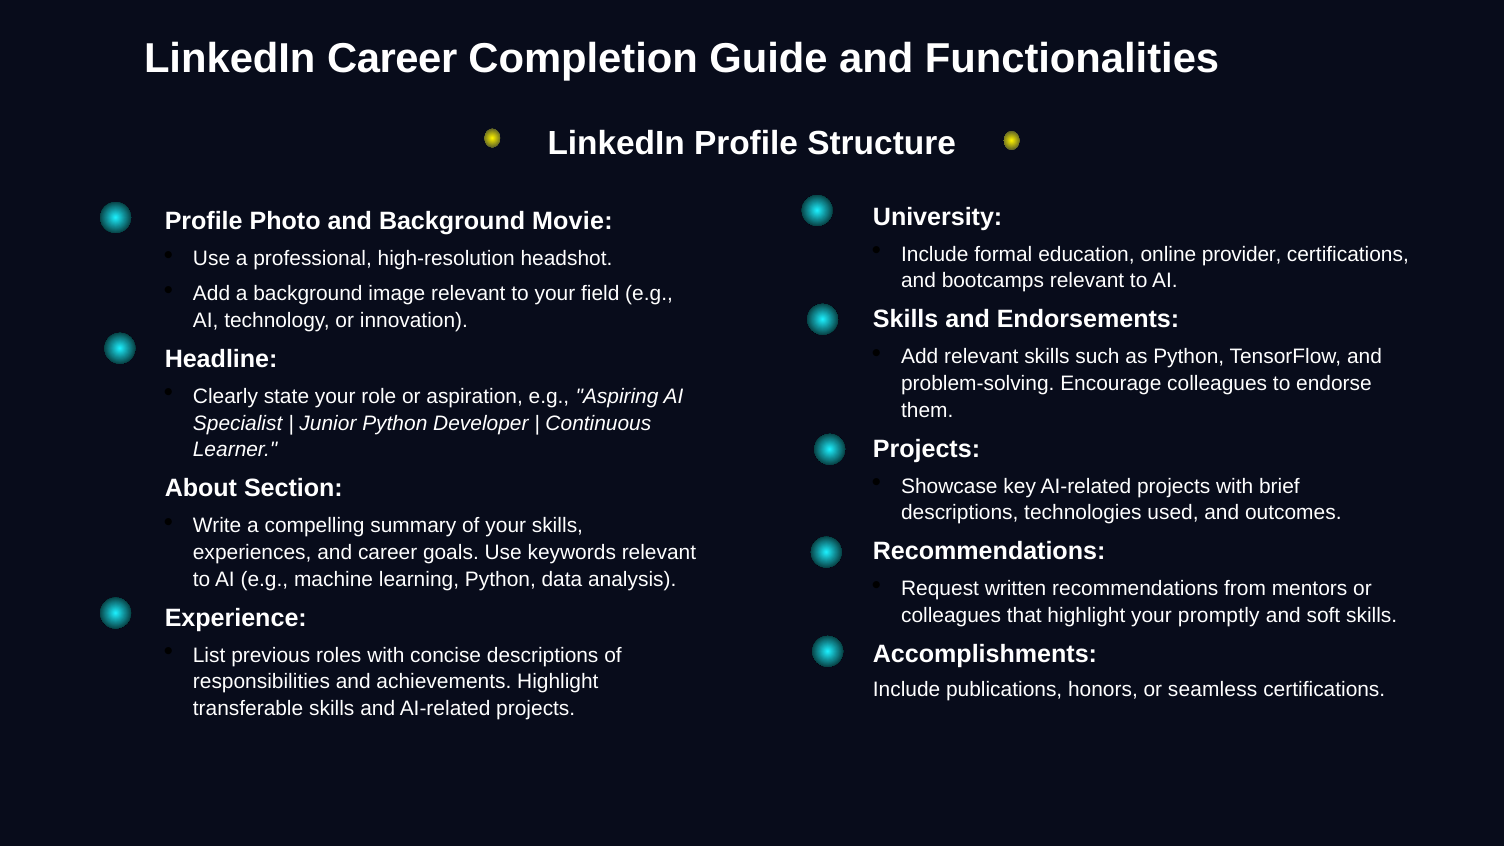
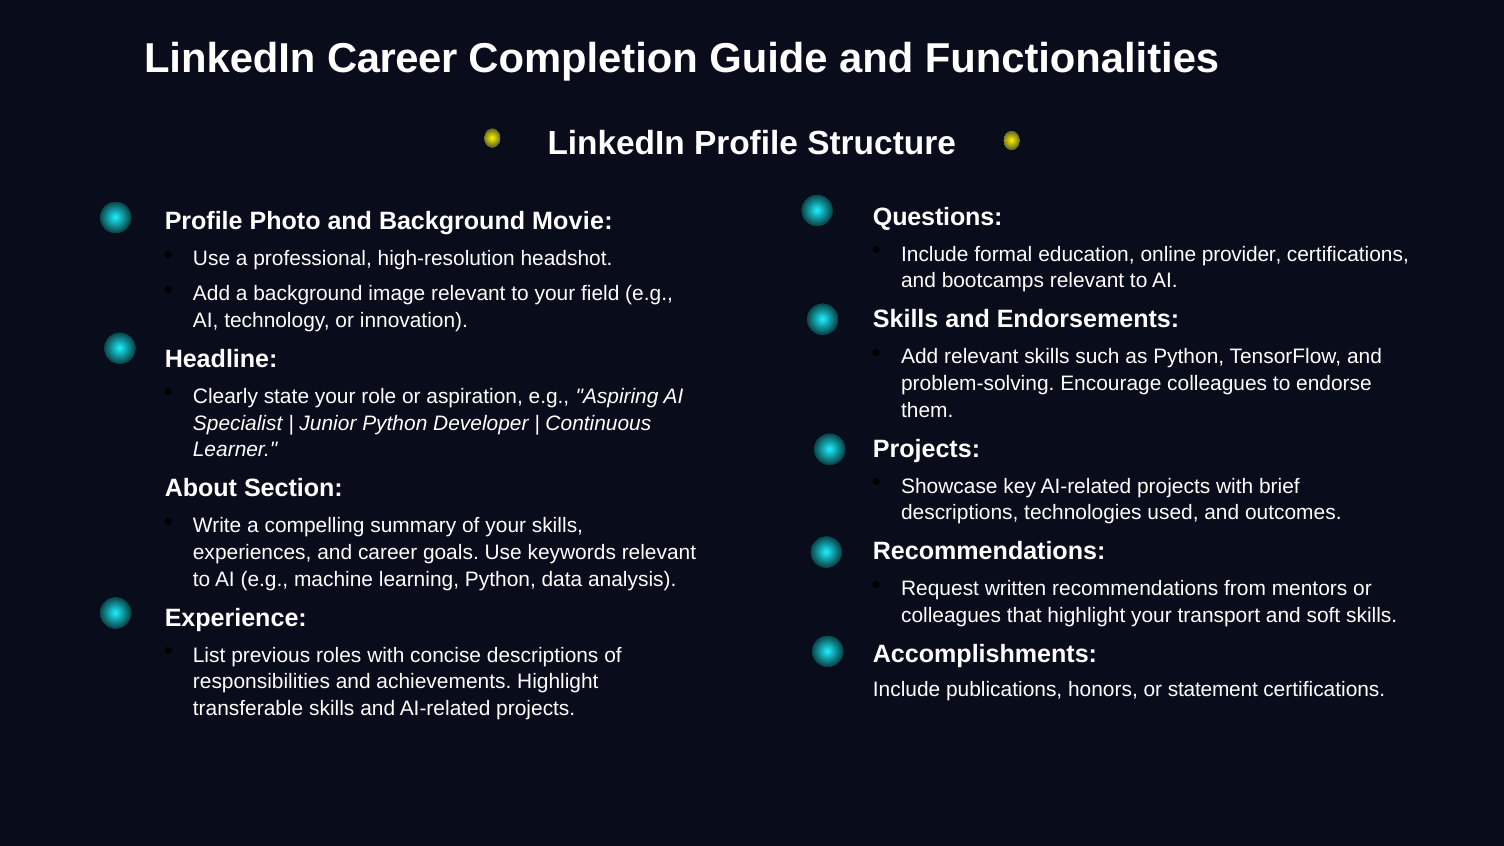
University: University -> Questions (938, 217)
promptly: promptly -> transport (1219, 615)
seamless: seamless -> statement (1213, 689)
